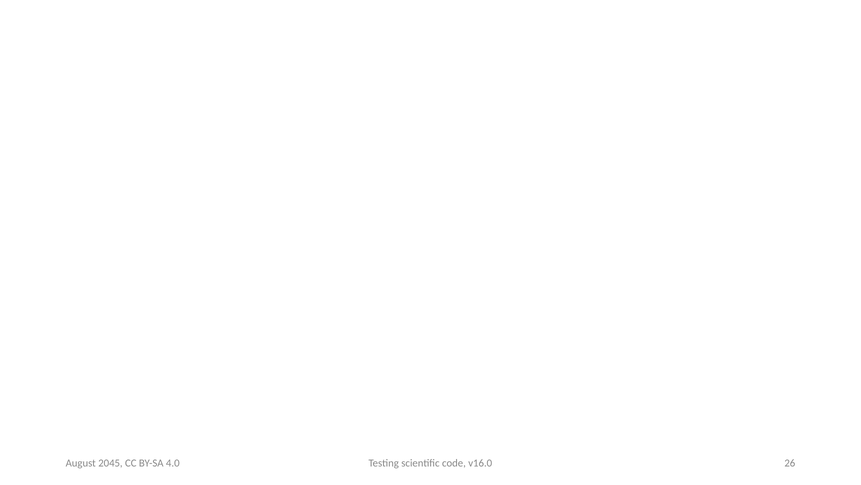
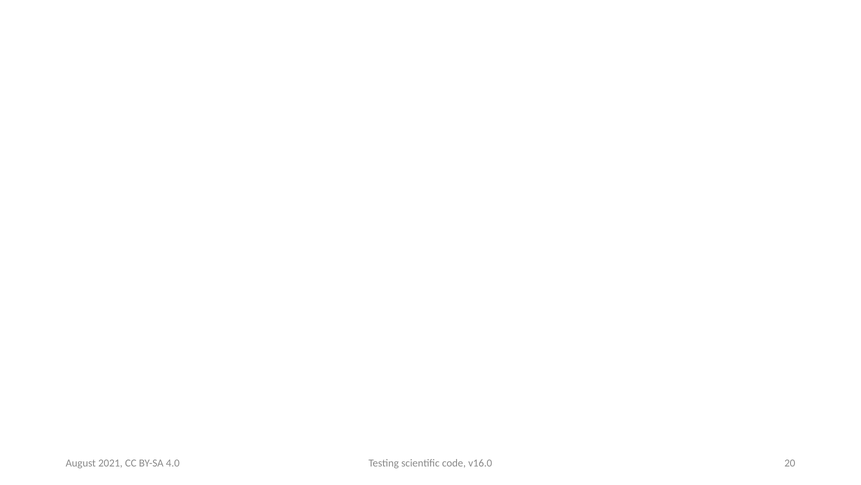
26: 26 -> 20 (790, 462)
2045: 2045 -> 2021 (110, 463)
